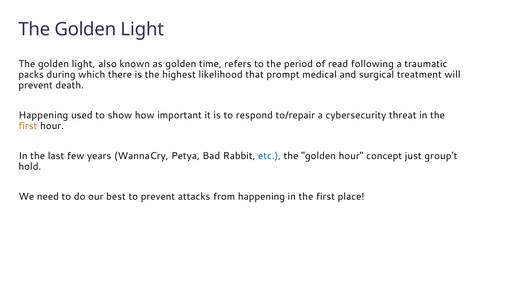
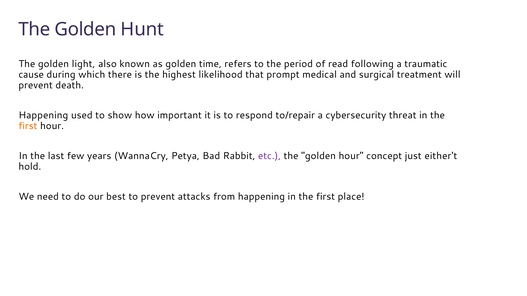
Light: Light -> Hunt (142, 29)
packs: packs -> cause (31, 75)
etc colour: blue -> purple (269, 156)
group't: group't -> either't (441, 156)
